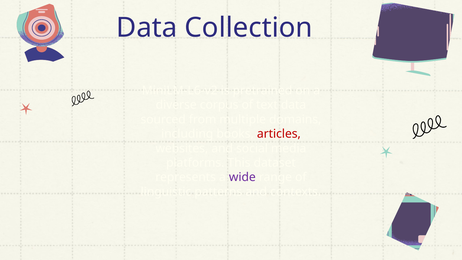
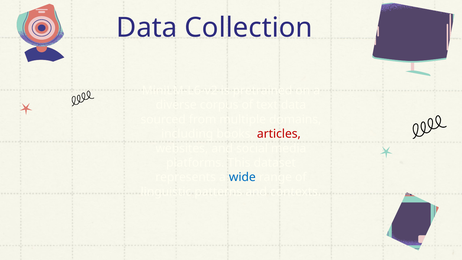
wide colour: purple -> blue (242, 177)
